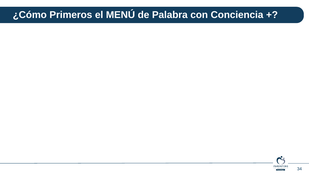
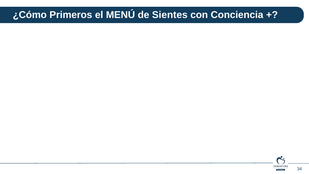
Palabra: Palabra -> Sientes (170, 15)
